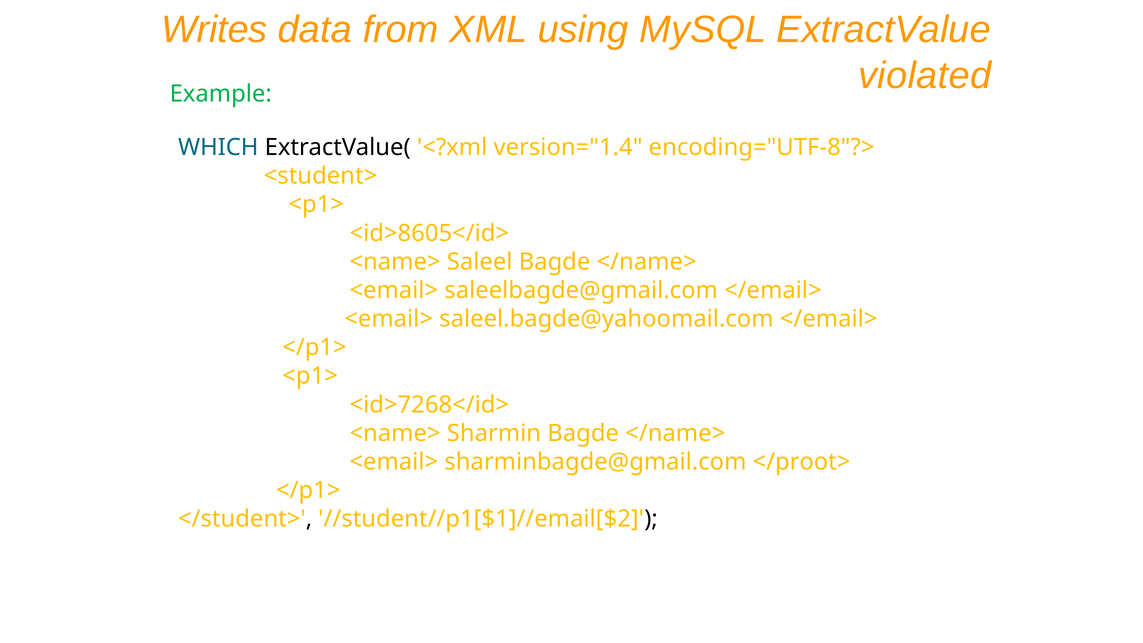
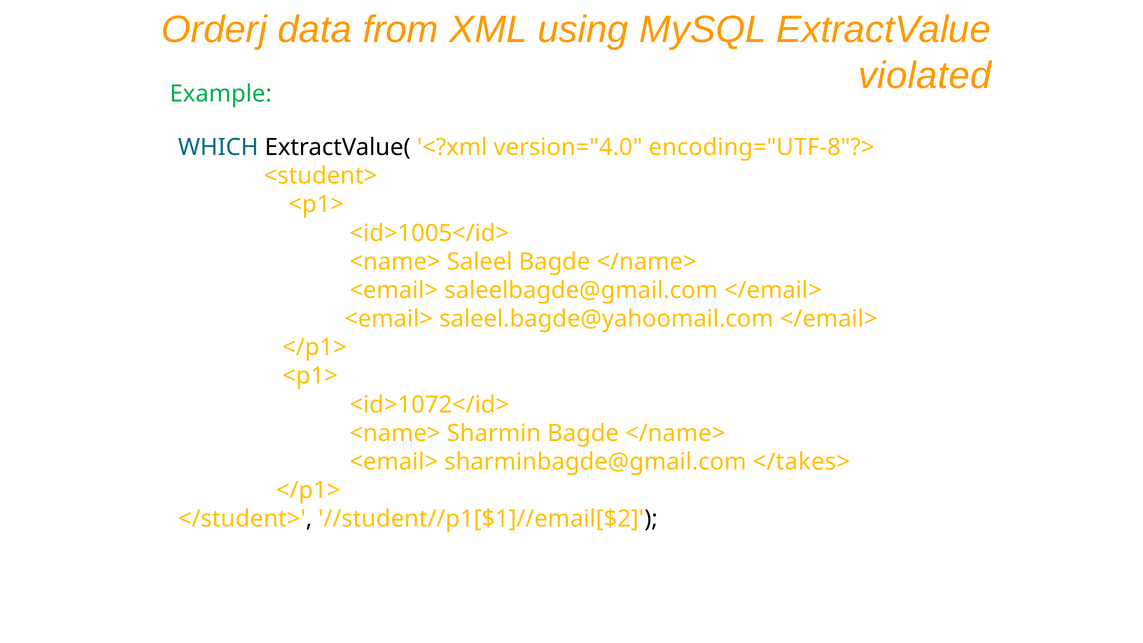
Writes: Writes -> Orderj (214, 30)
version="1.4: version="1.4 -> version="4.0 (568, 147)
<id>8605</id>: <id>8605</id> -> <id>1005</id> (429, 233)
<id>7268</id>: <id>7268</id> -> <id>1072</id> (429, 405)
</proot>: </proot> -> </takes> (801, 462)
